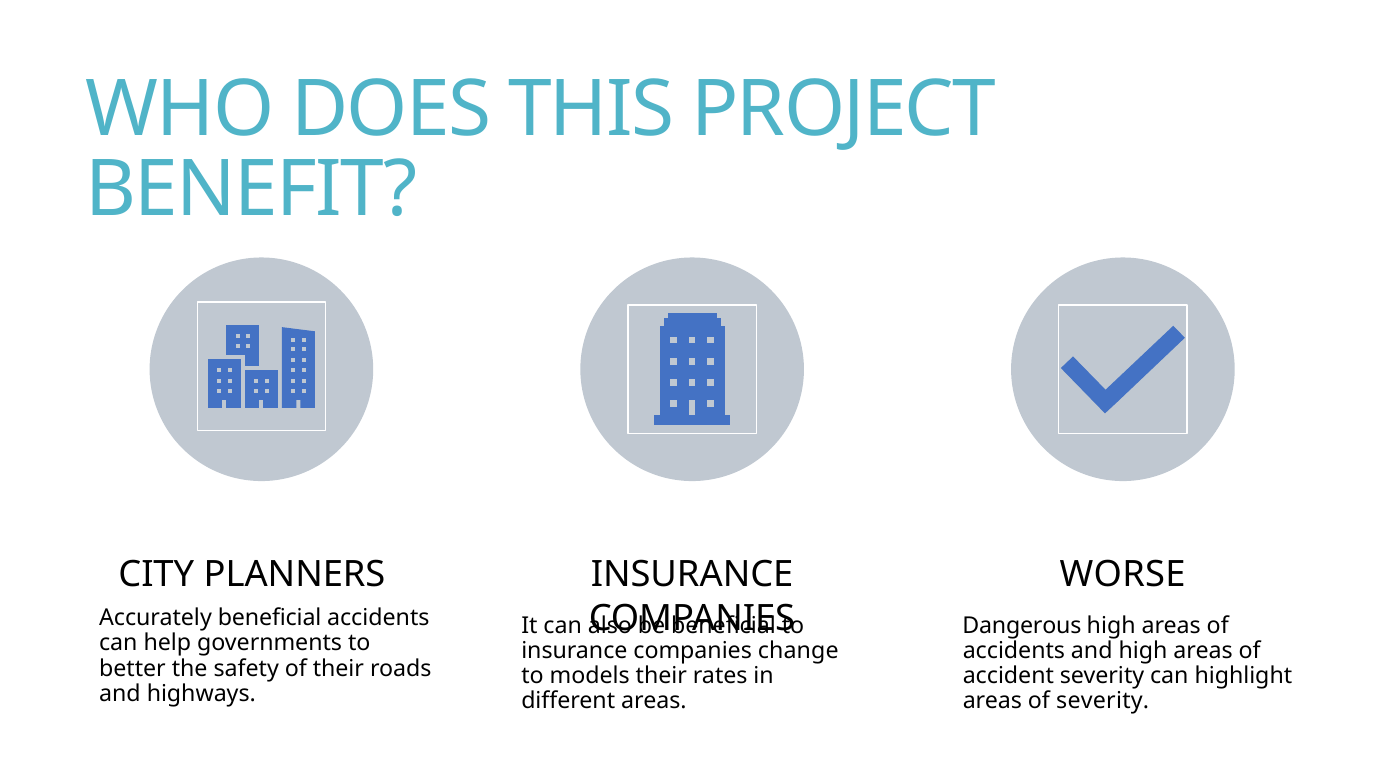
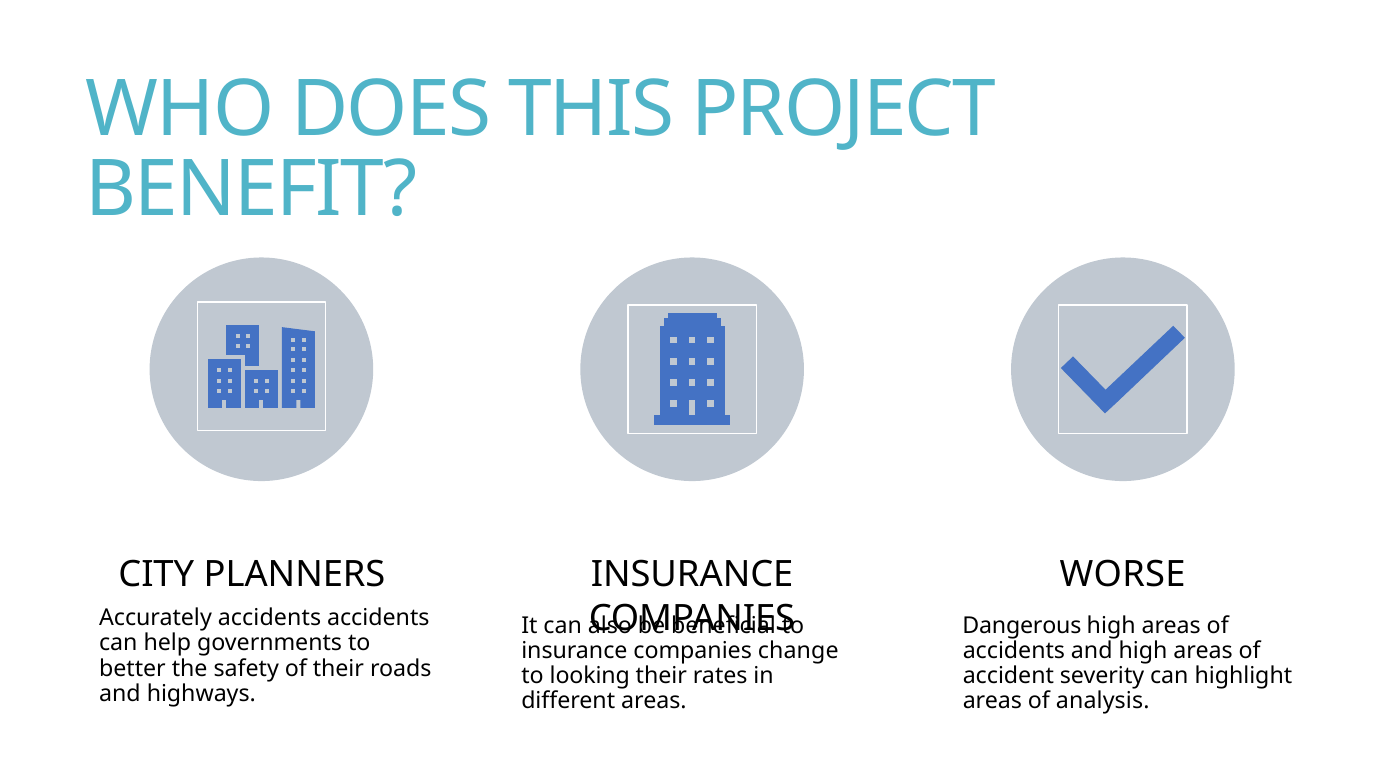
Accurately beneficial: beneficial -> accidents (269, 618)
models: models -> looking (590, 676)
of severity: severity -> analysis (1103, 701)
